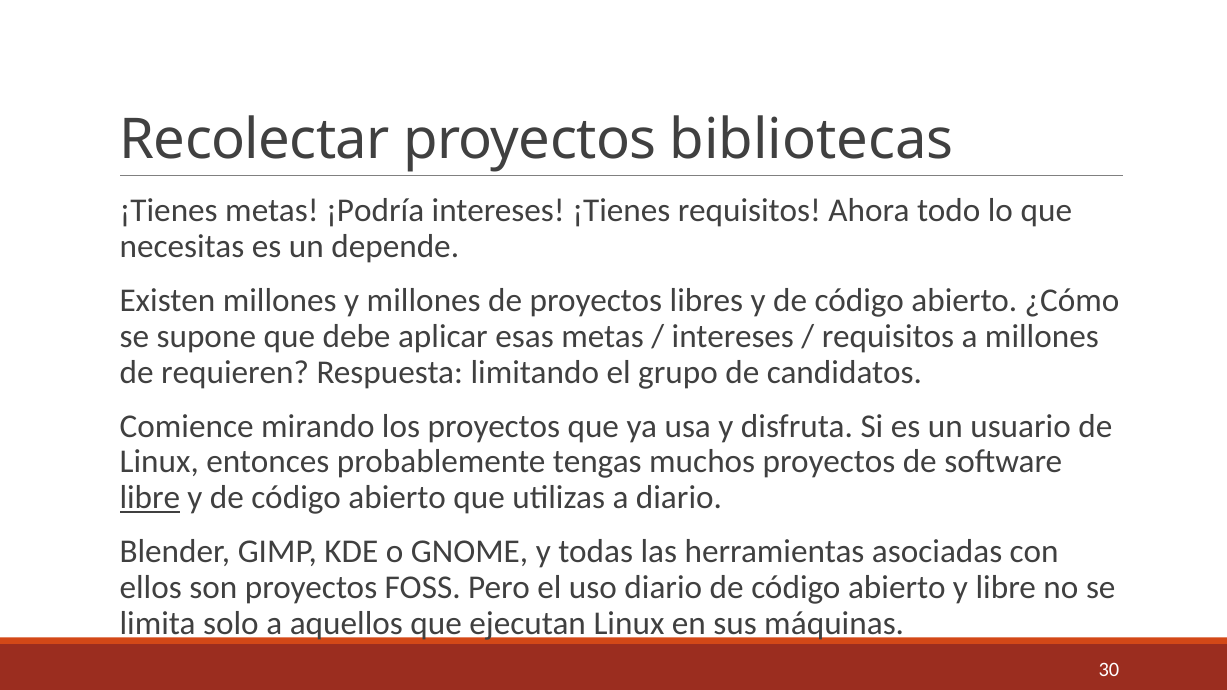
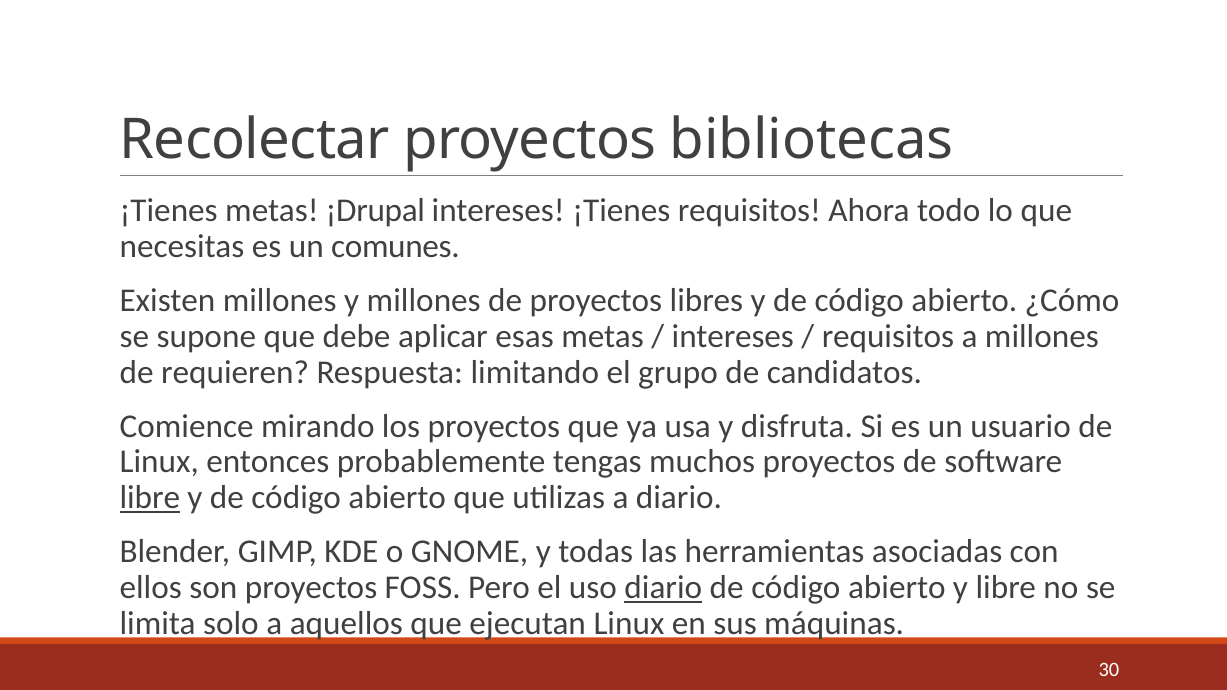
¡Podría: ¡Podría -> ¡Drupal (375, 211)
depende: depende -> comunes (395, 247)
diario underline: none -> present (663, 588)
